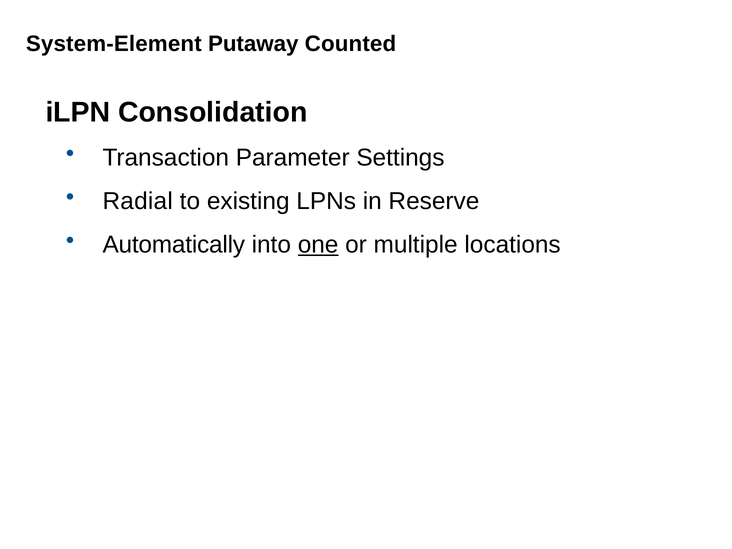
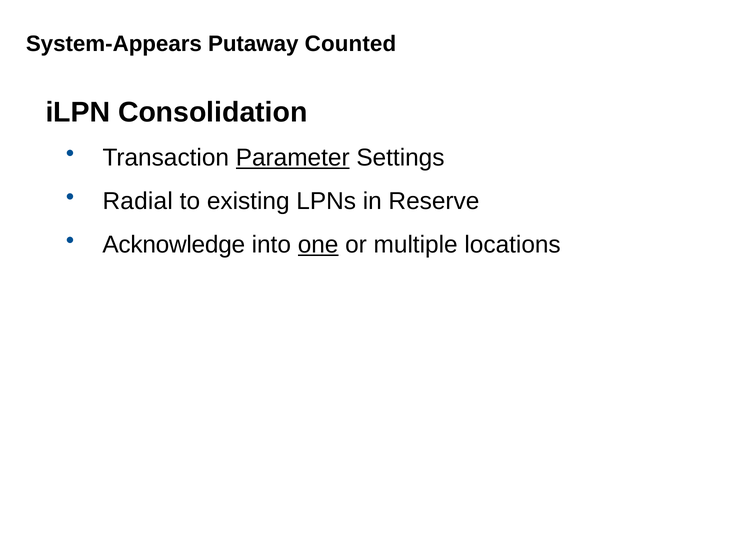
System-Element: System-Element -> System-Appears (114, 44)
Parameter underline: none -> present (293, 158)
Automatically: Automatically -> Acknowledge (174, 245)
